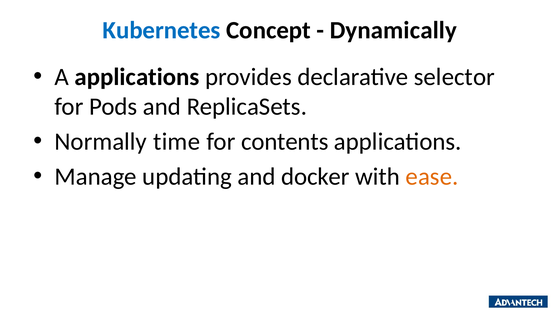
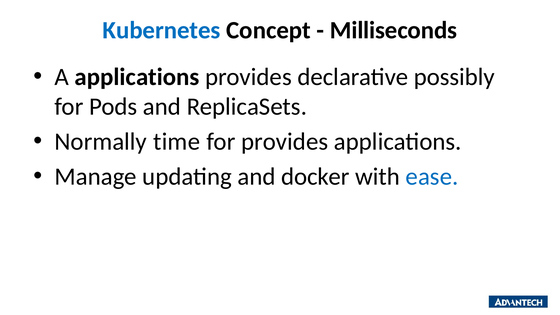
Dynamically: Dynamically -> Milliseconds (393, 30)
selector: selector -> possibly (454, 77)
for contents: contents -> provides (285, 142)
ease colour: orange -> blue (432, 176)
